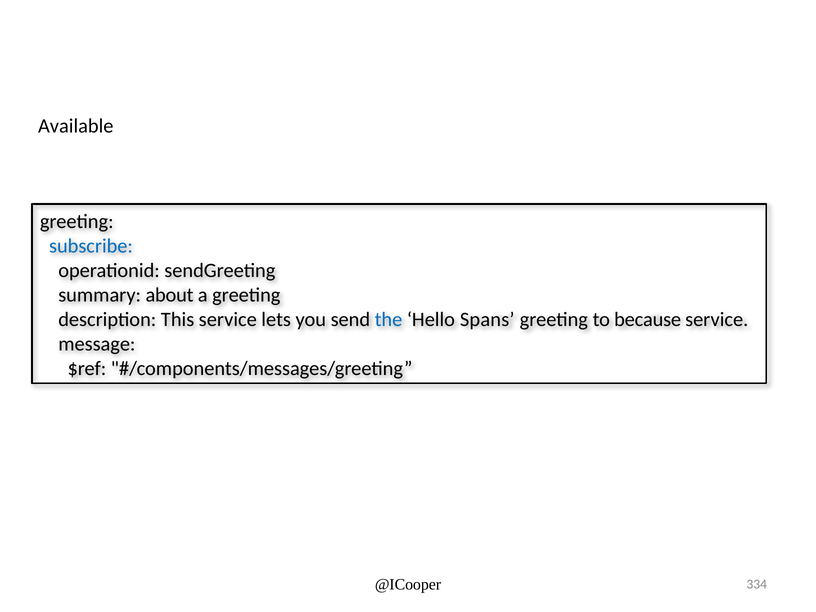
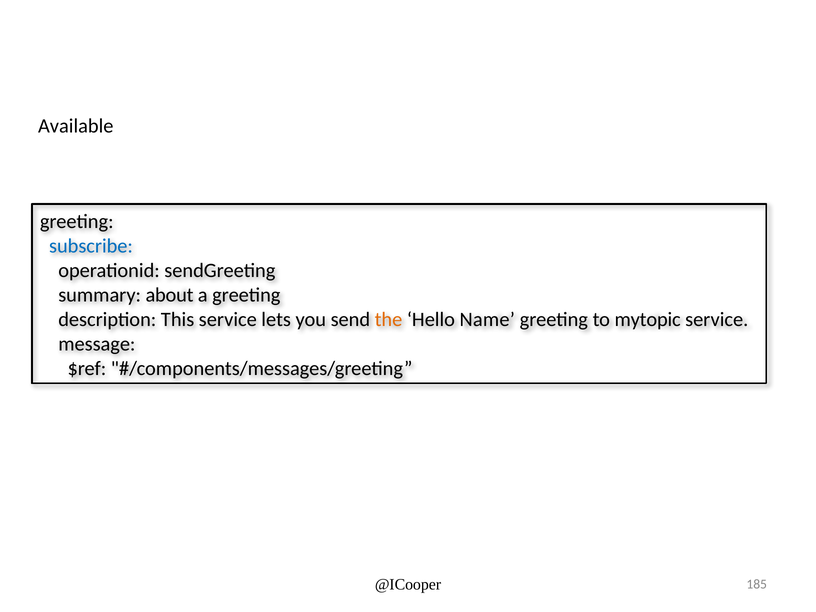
the colour: blue -> orange (388, 320)
Spans: Spans -> Name (487, 320)
because: because -> mytopic (648, 320)
334: 334 -> 185 (757, 584)
